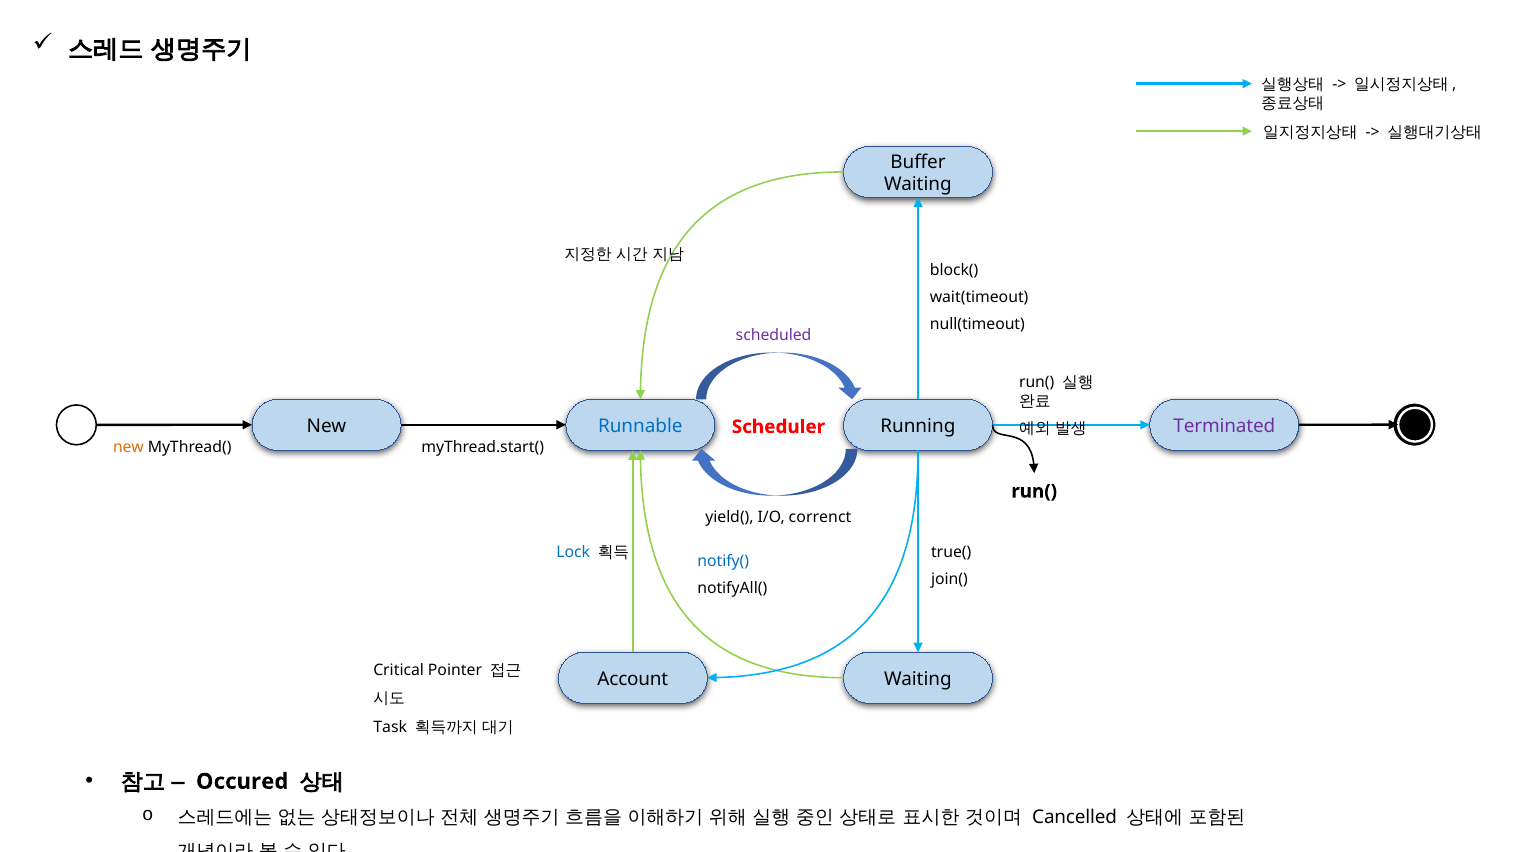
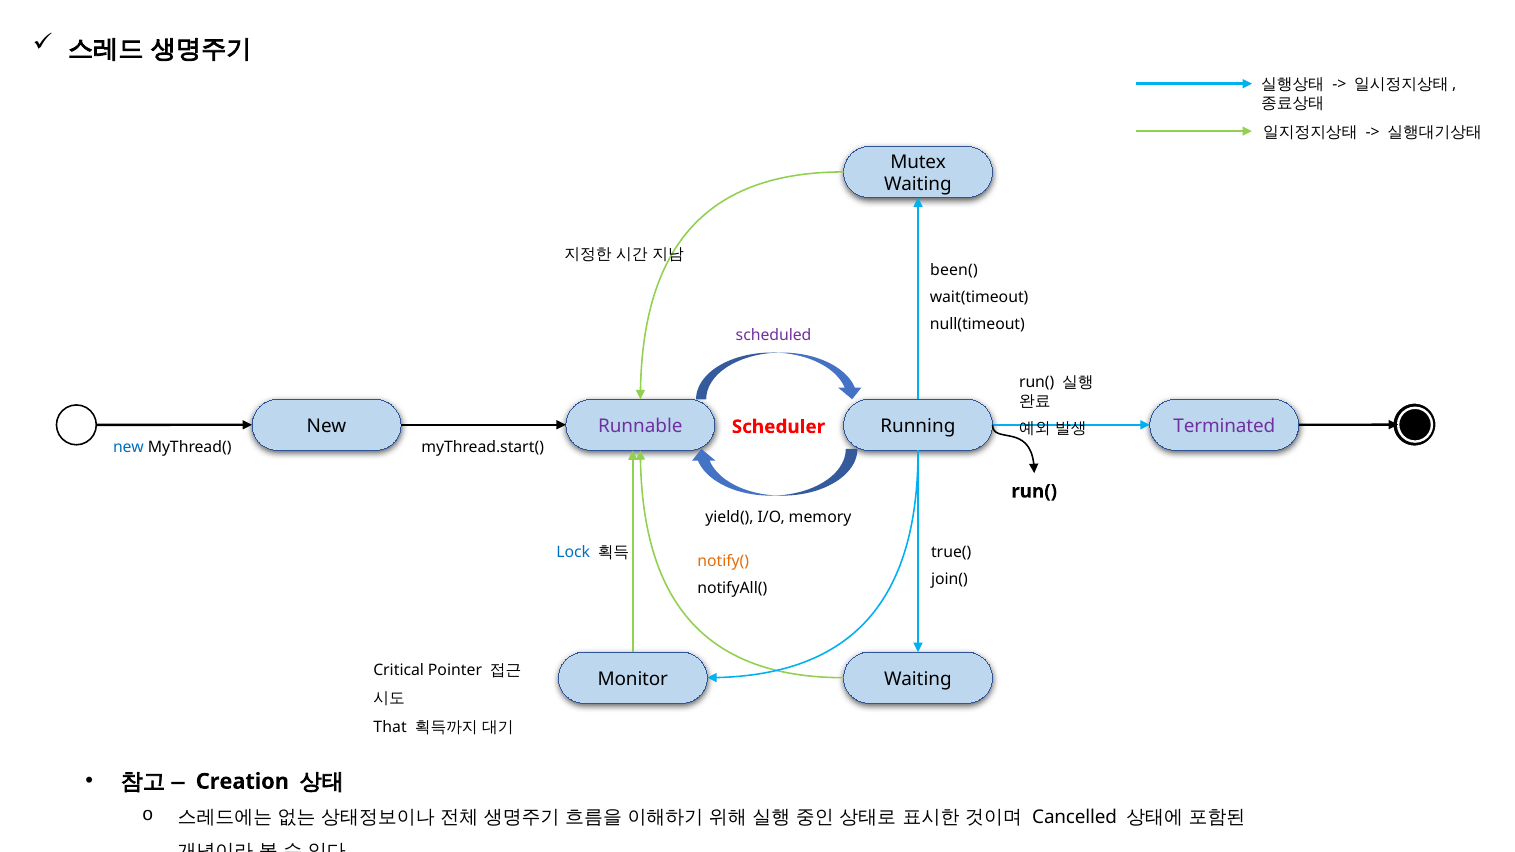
Buffer: Buffer -> Mutex (918, 162)
block(: block( -> been( (954, 270)
Runnable colour: blue -> purple (640, 426)
new colour: orange -> blue (129, 448)
correnct: correnct -> memory (820, 518)
notify( colour: blue -> orange (723, 561)
Account: Account -> Monitor (633, 679)
Task: Task -> That (390, 727)
Occured: Occured -> Creation (242, 782)
